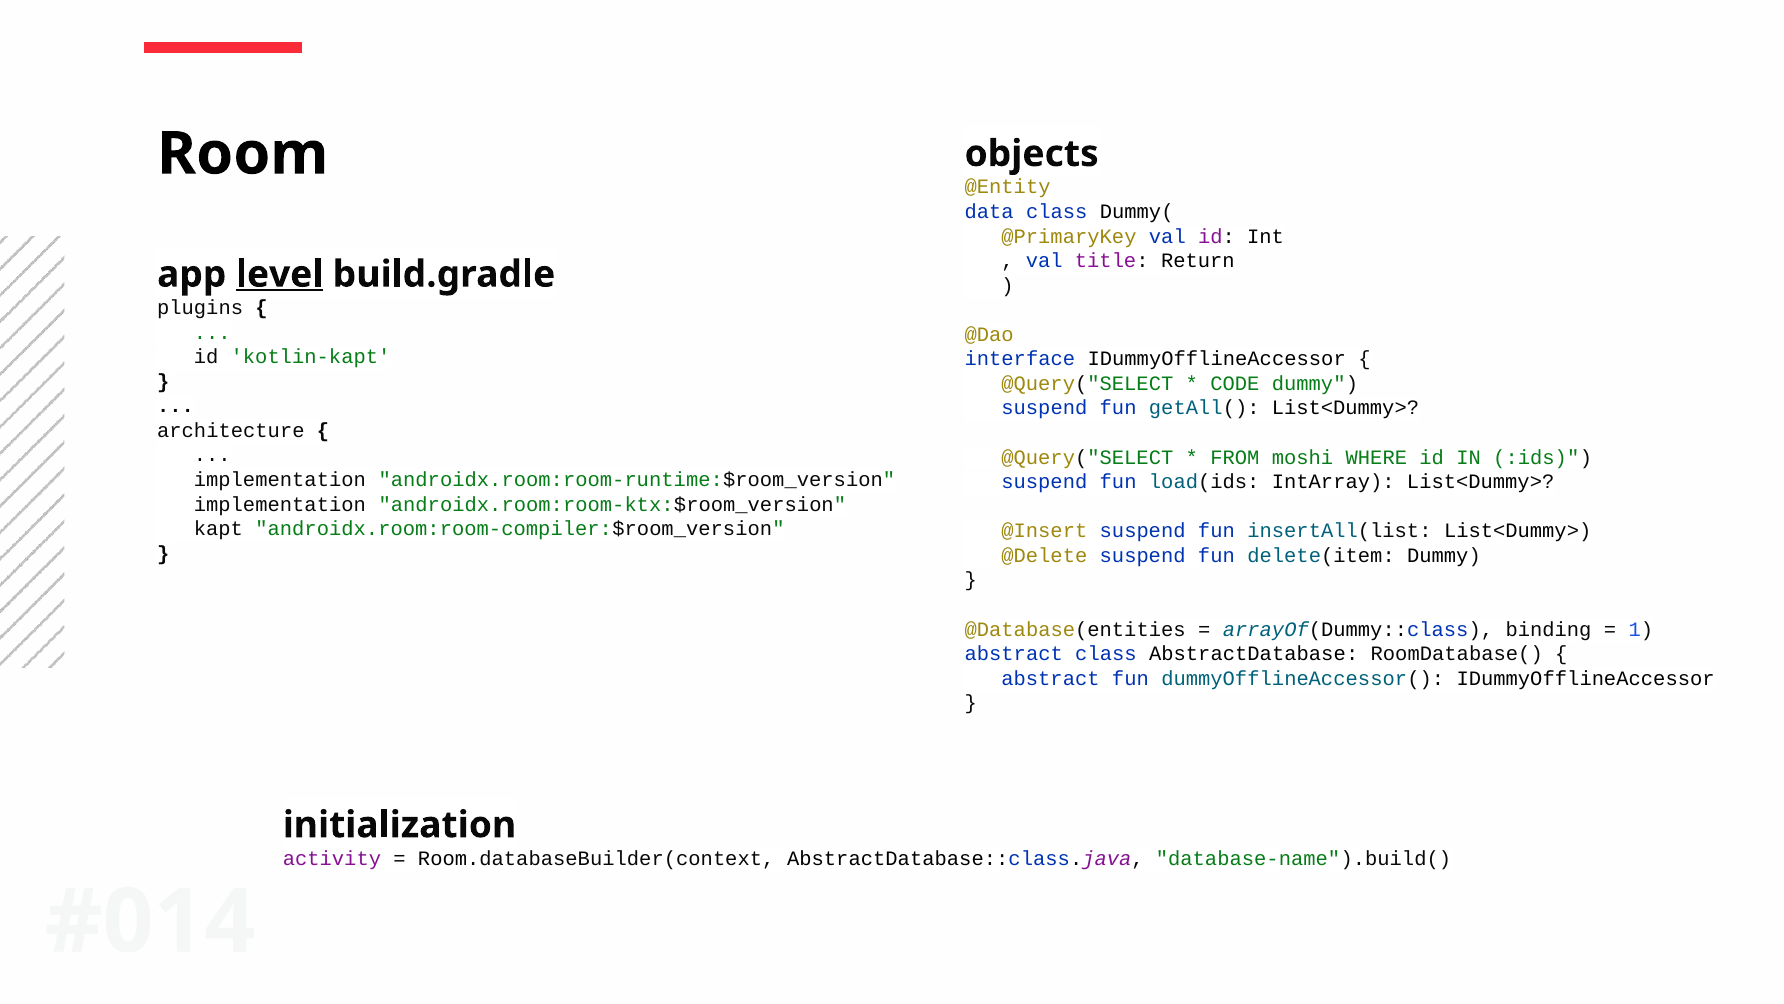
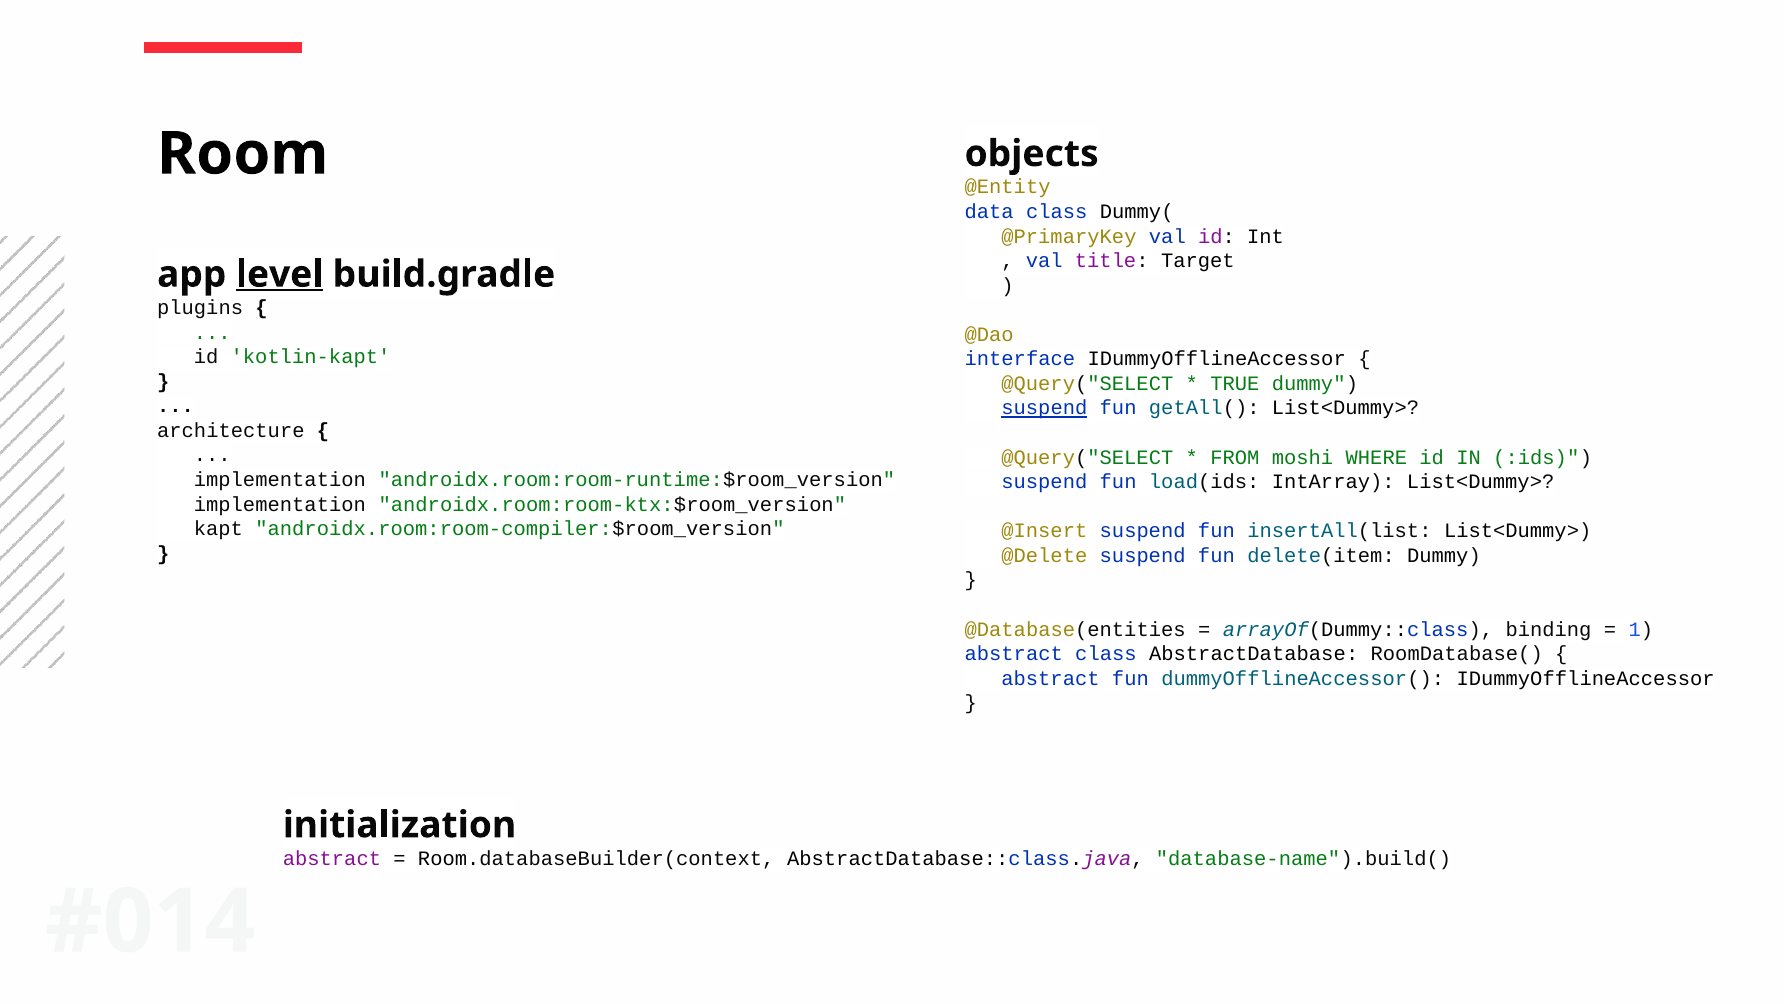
Return: Return -> Target (1198, 261)
CODE: CODE -> TRUE (1235, 383)
suspend underline: none -> present (1044, 408)
activity: activity -> abstract (332, 858)
